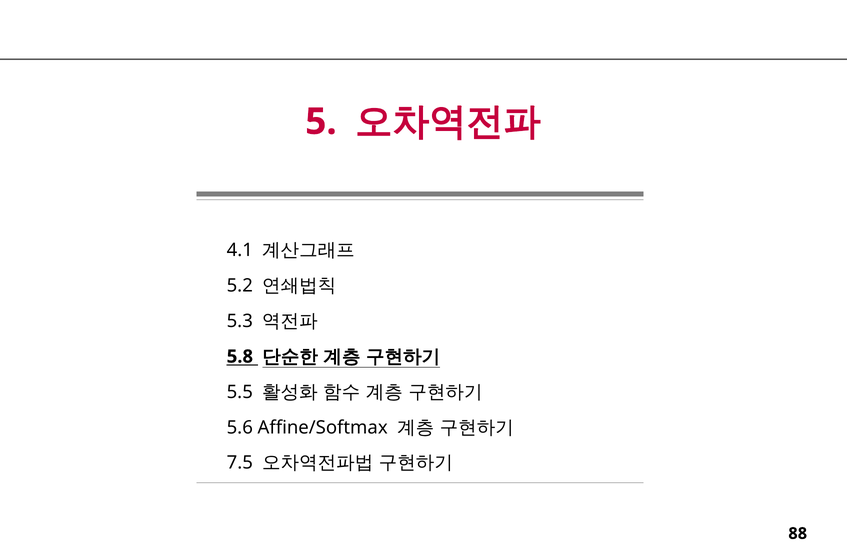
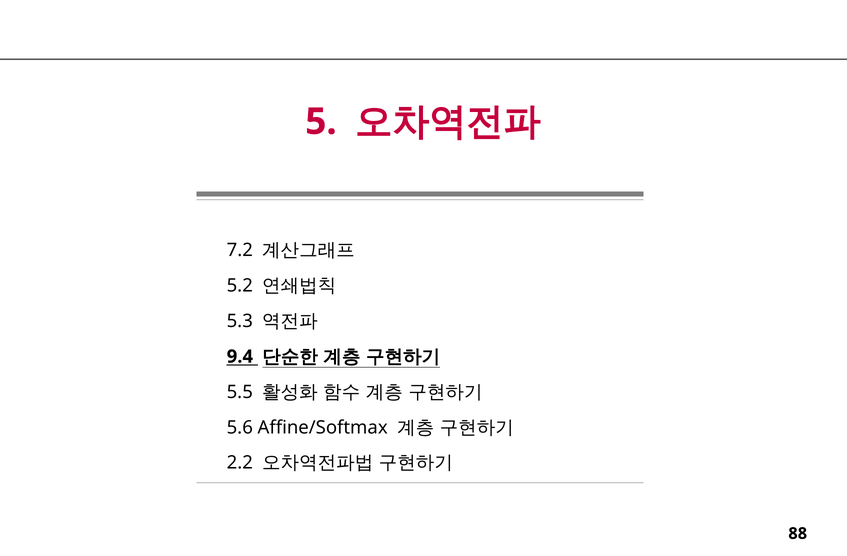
4.1: 4.1 -> 7.2 (240, 250)
5.8: 5.8 -> 9.4 (240, 357)
7.5: 7.5 -> 2.2 (240, 463)
